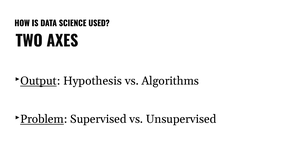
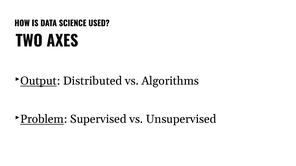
Hypothesis: Hypothesis -> Distributed (93, 81)
